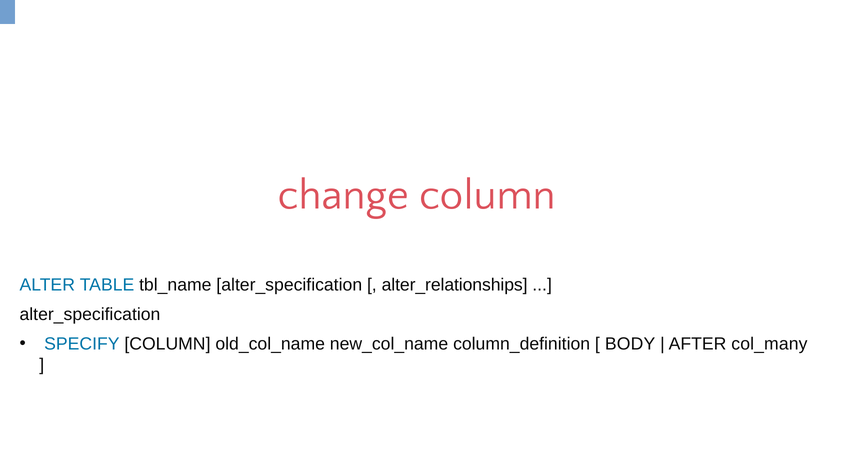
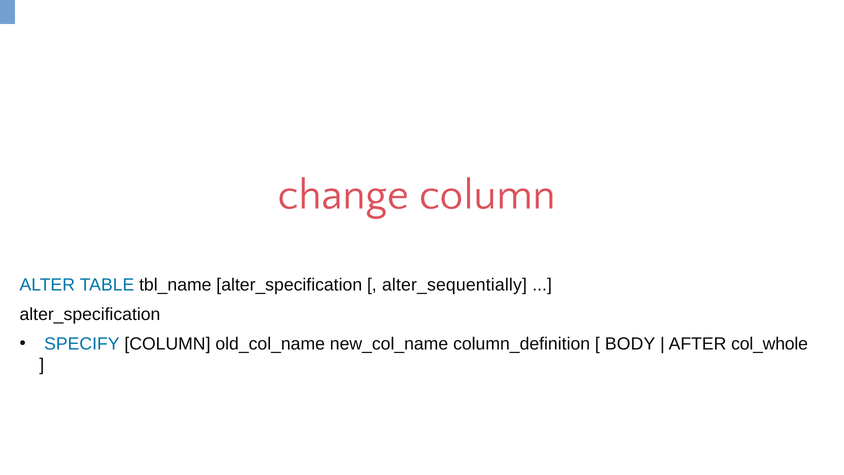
alter_relationships: alter_relationships -> alter_sequentially (454, 285)
col_many: col_many -> col_whole (770, 344)
